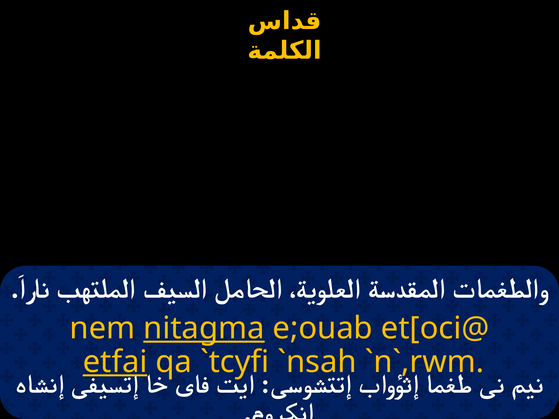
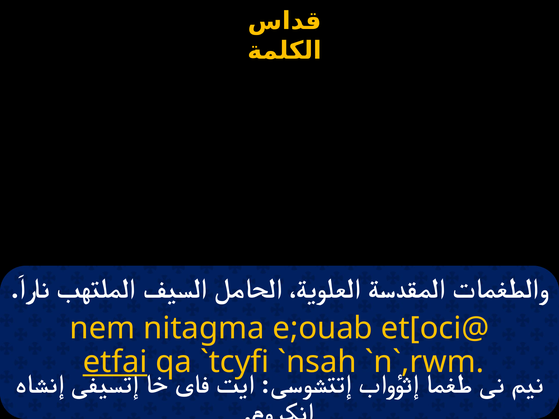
nitagma underline: present -> none (204, 329)
